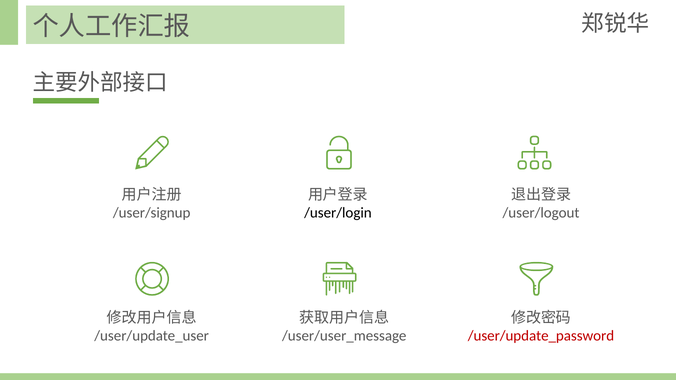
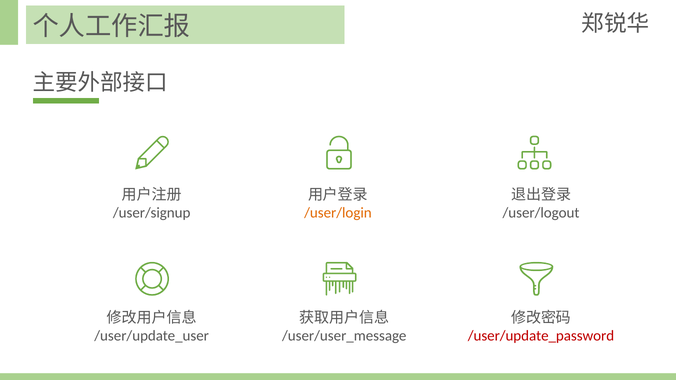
/user/login colour: black -> orange (338, 213)
